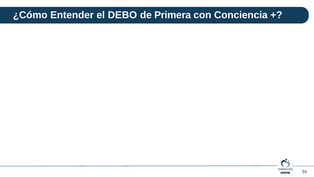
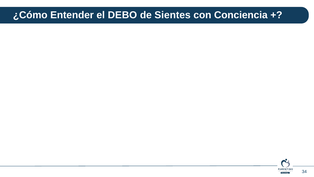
Primera: Primera -> Sientes (173, 15)
